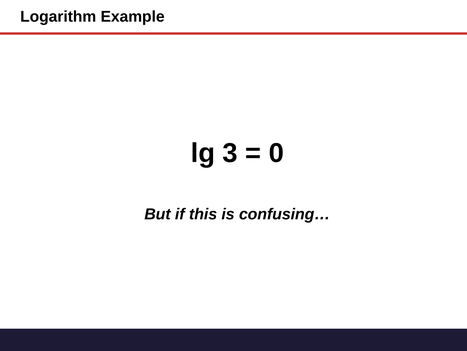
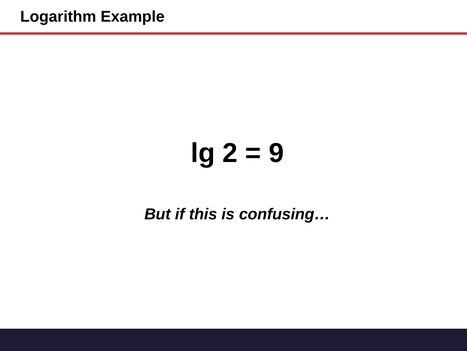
3: 3 -> 2 (230, 153)
0: 0 -> 9 (276, 153)
